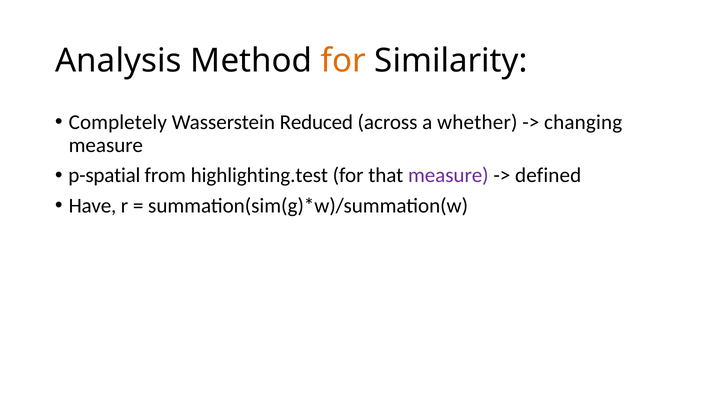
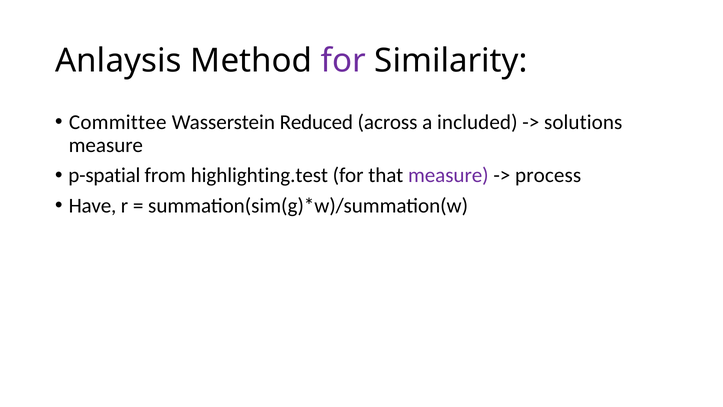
Analysis: Analysis -> Anlaysis (118, 61)
for colour: orange -> purple (343, 61)
Completely: Completely -> Committee (118, 122)
whether: whether -> included (477, 122)
changing: changing -> solutions (583, 122)
defined: defined -> process (548, 175)
